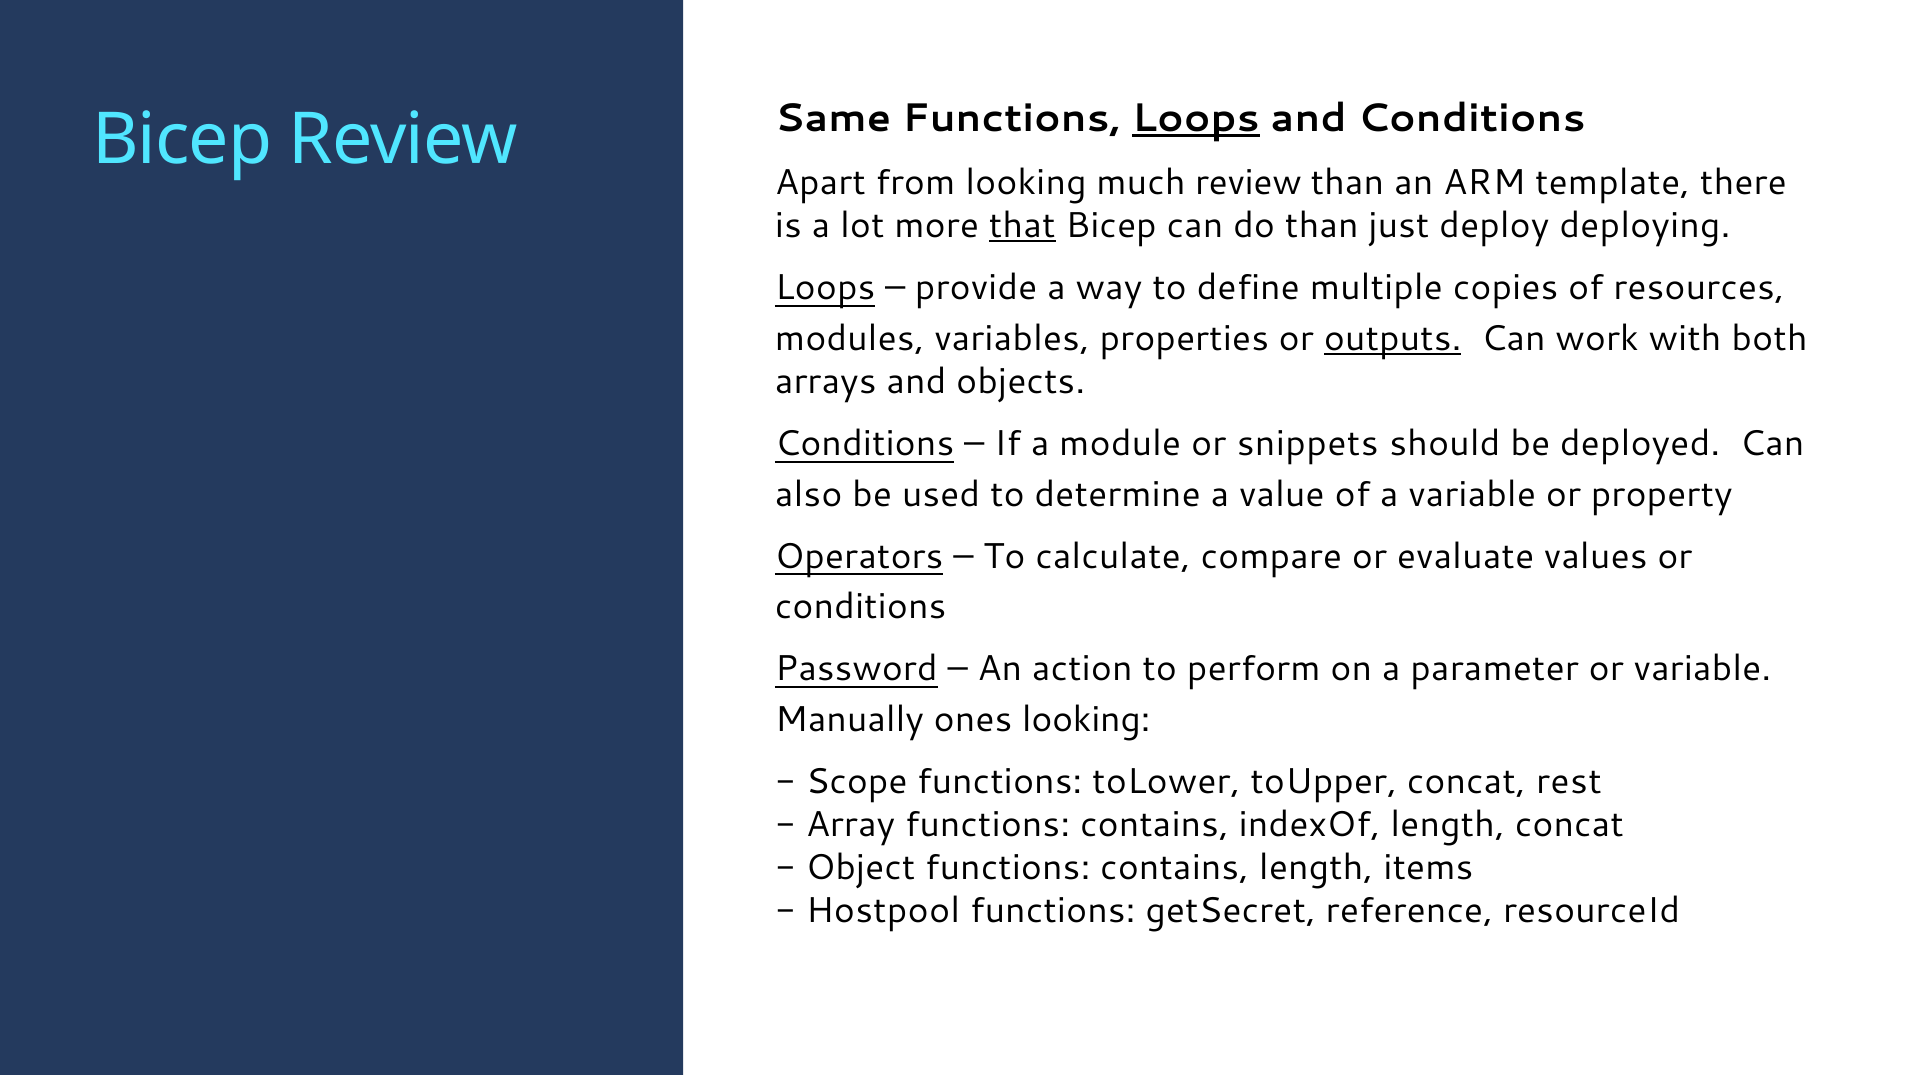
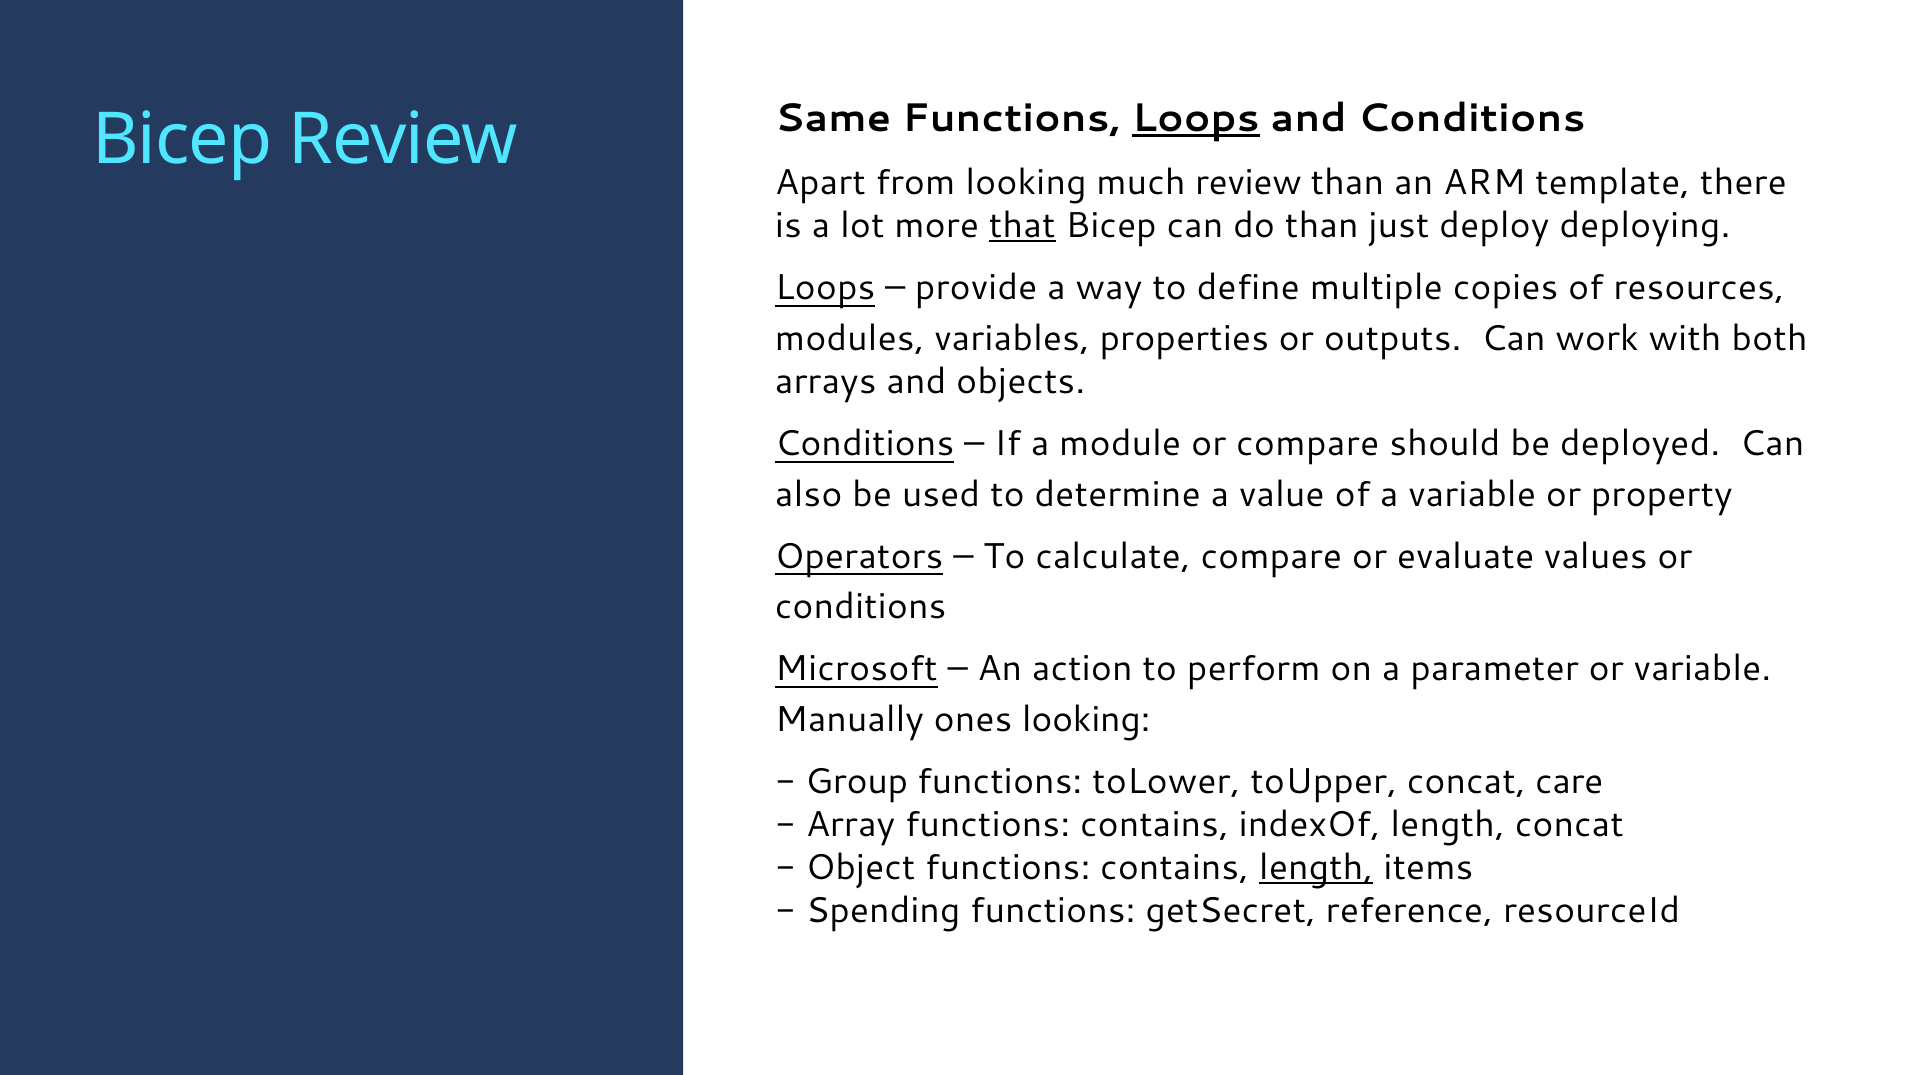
outputs underline: present -> none (1393, 339)
or snippets: snippets -> compare (1308, 444)
Password: Password -> Microsoft (856, 669)
Scope: Scope -> Group (857, 782)
rest: rest -> care (1569, 782)
length underline: none -> present (1316, 868)
Hostpool: Hostpool -> Spending (883, 911)
